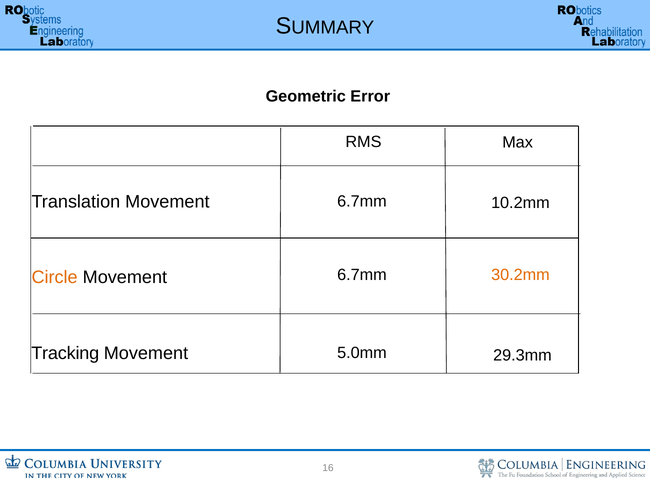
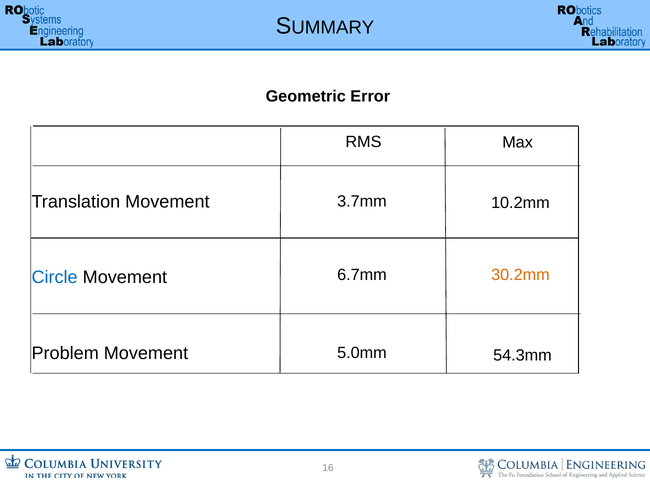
6.7mm: 6.7mm -> 3.7mm (362, 201)
Circle colour: orange -> blue (55, 278)
Tracking: Tracking -> Problem (65, 354)
29.3mm: 29.3mm -> 54.3mm (522, 356)
